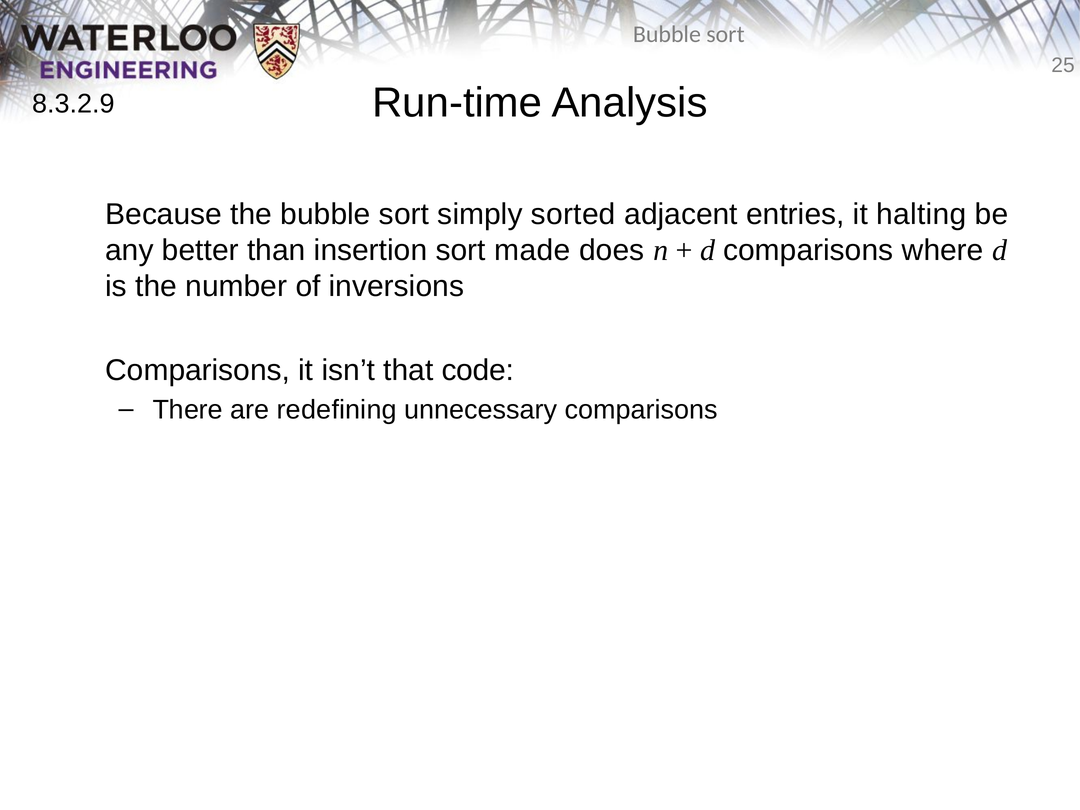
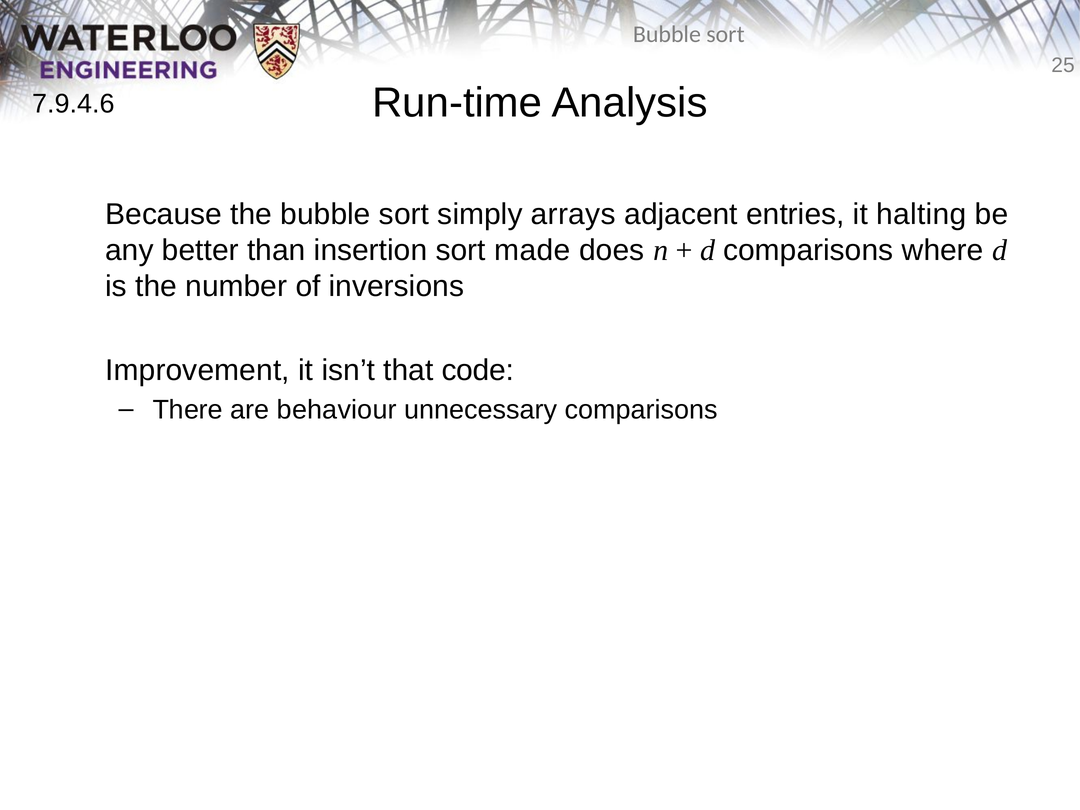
8.3.2.9: 8.3.2.9 -> 7.9.4.6 (74, 104)
sorted: sorted -> arrays (573, 215)
Comparisons: Comparisons -> Improvement (198, 371)
redefining: redefining -> behaviour (337, 410)
